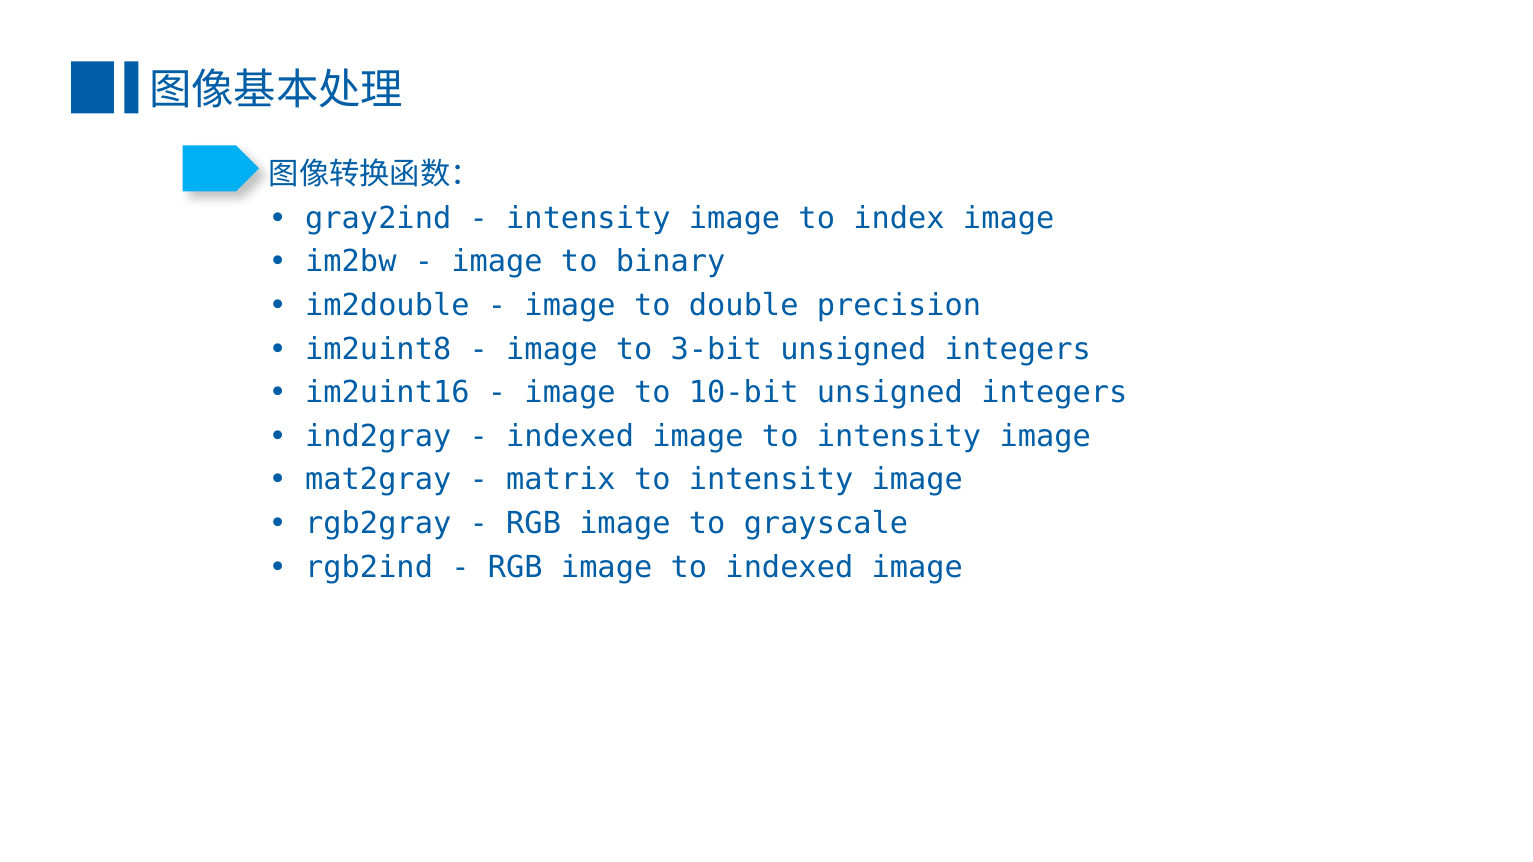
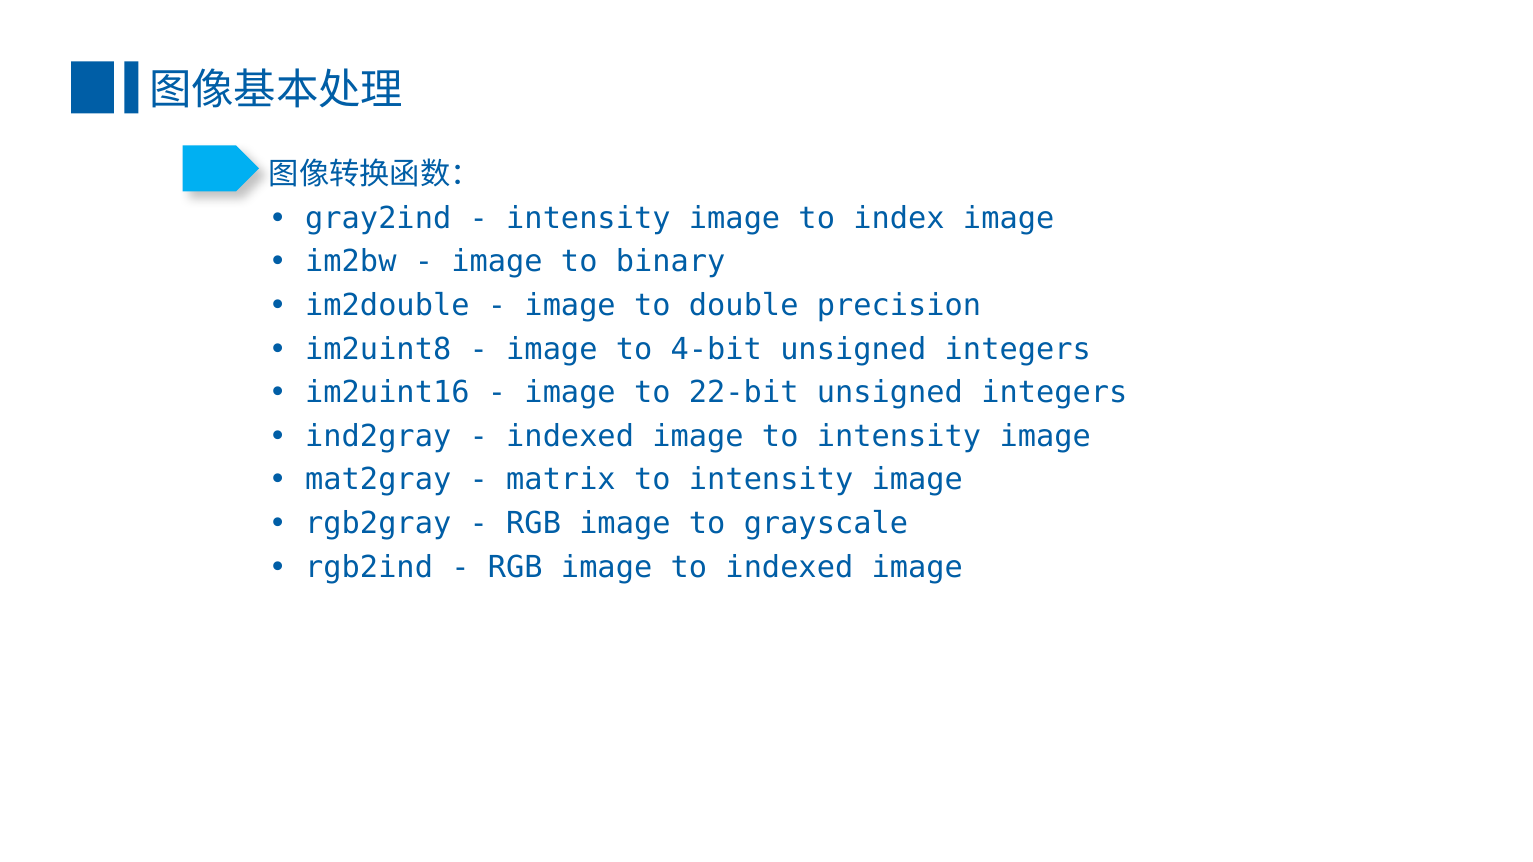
3-bit: 3-bit -> 4-bit (716, 349)
10-bit: 10-bit -> 22-bit (744, 393)
